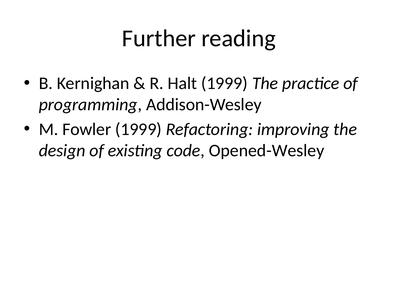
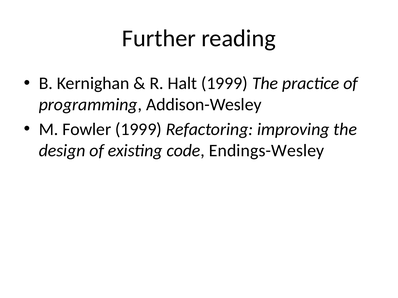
Opened-Wesley: Opened-Wesley -> Endings-Wesley (267, 151)
